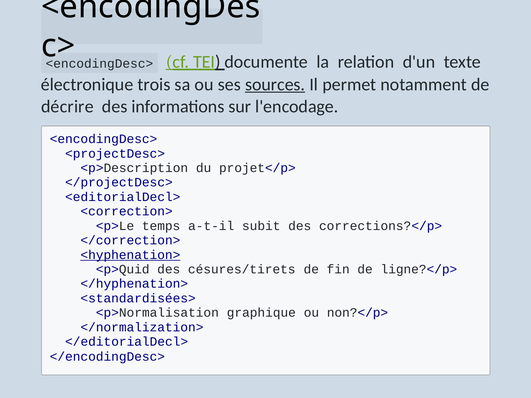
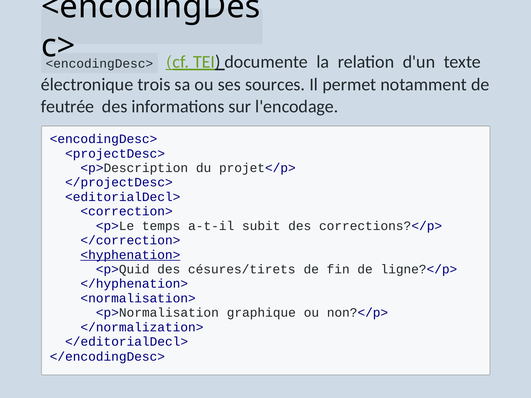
sources underline: present -> none (275, 84)
décrire: décrire -> feutrée (68, 107)
<standardisées>: <standardisées> -> <normalisation> (138, 298)
